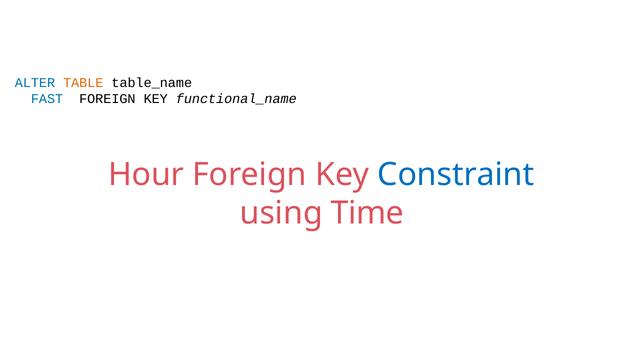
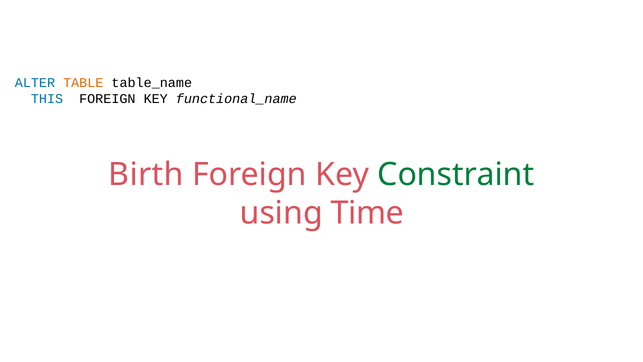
FAST: FAST -> THIS (47, 99)
Hour: Hour -> Birth (146, 174)
Constraint colour: blue -> green (456, 174)
